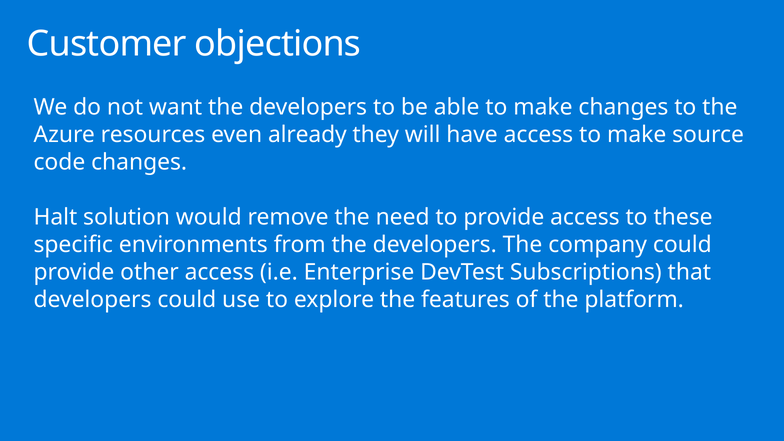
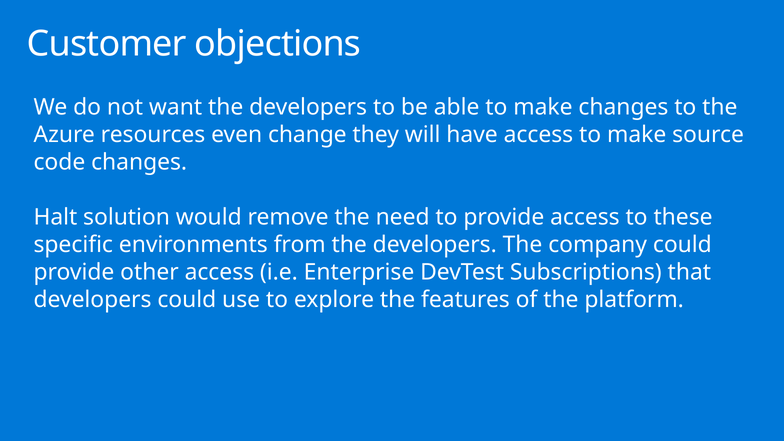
already: already -> change (307, 135)
